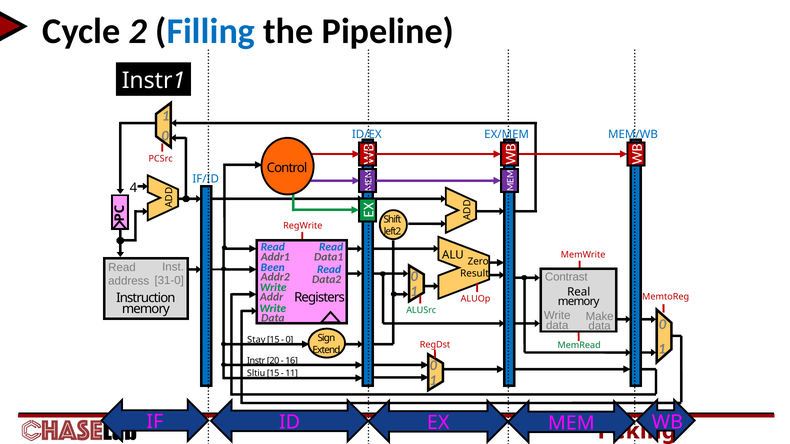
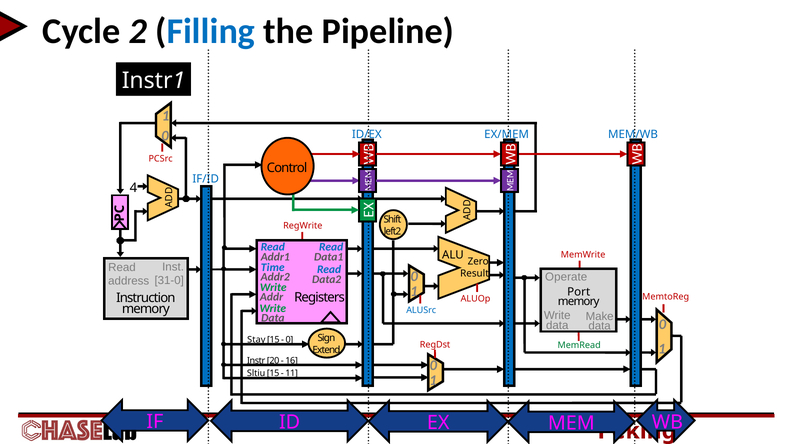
Been: Been -> Time (273, 268)
Contrast: Contrast -> Operate (566, 277)
Real: Real -> Port (579, 292)
ALUSrc colour: green -> blue (421, 311)
